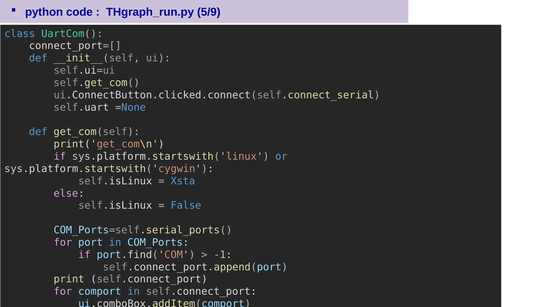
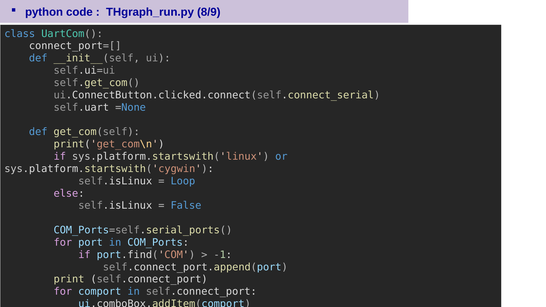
5/9: 5/9 -> 8/9 (209, 12)
Xsta: Xsta -> Loop (183, 181)
